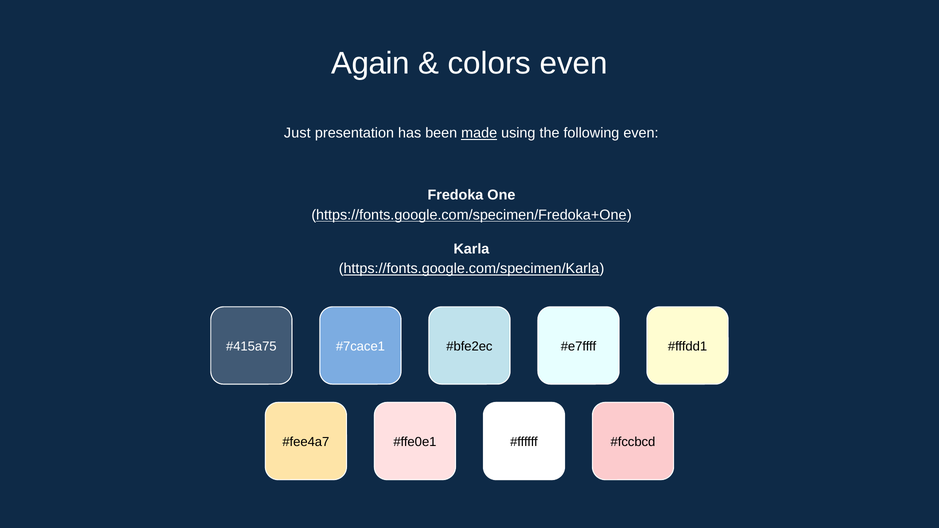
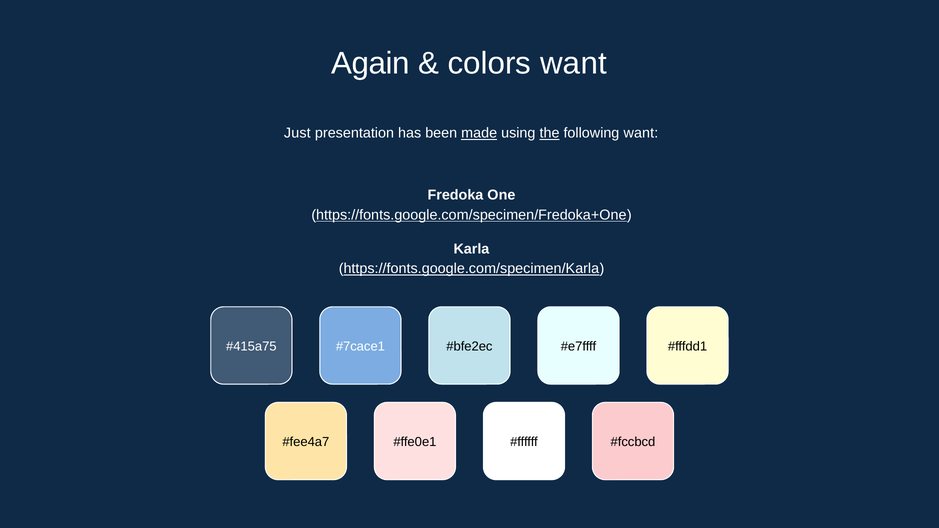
colors even: even -> want (574, 64)
the underline: none -> present (549, 133)
following even: even -> want (641, 133)
